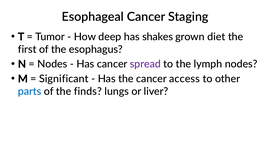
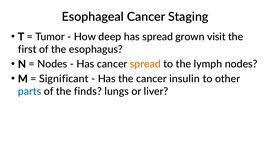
has shakes: shakes -> spread (158, 37)
diet: diet -> visit (216, 37)
spread colour: purple -> orange (145, 64)
access: access -> insulin (184, 79)
